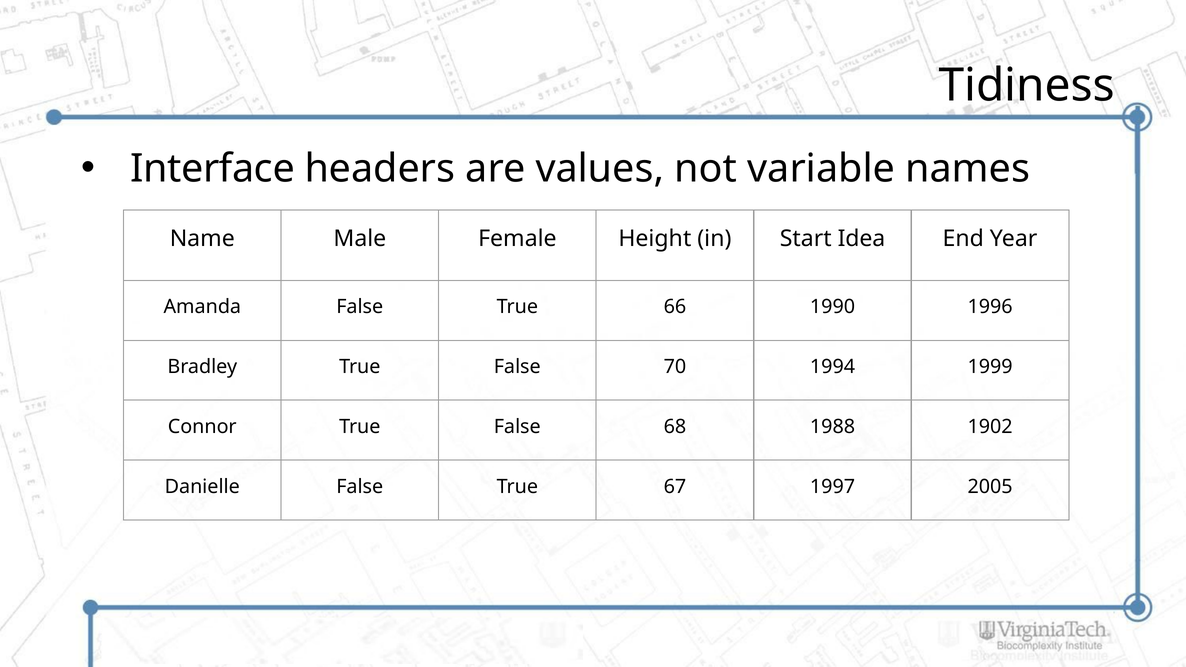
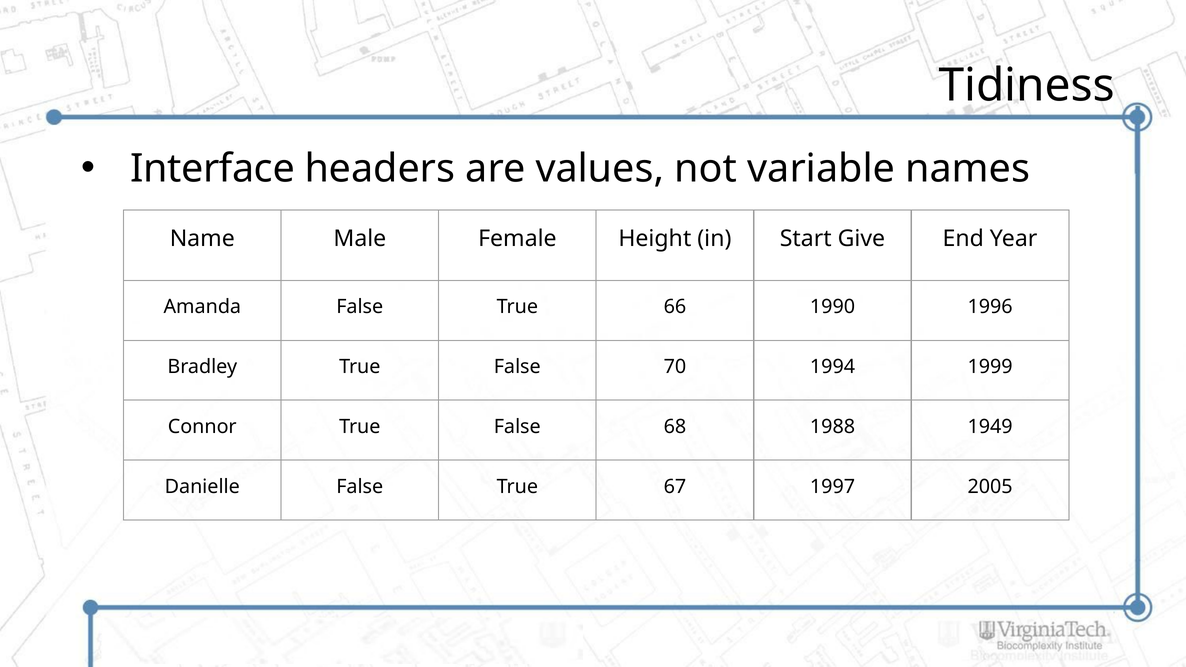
Idea: Idea -> Give (861, 239)
1902: 1902 -> 1949 (990, 427)
